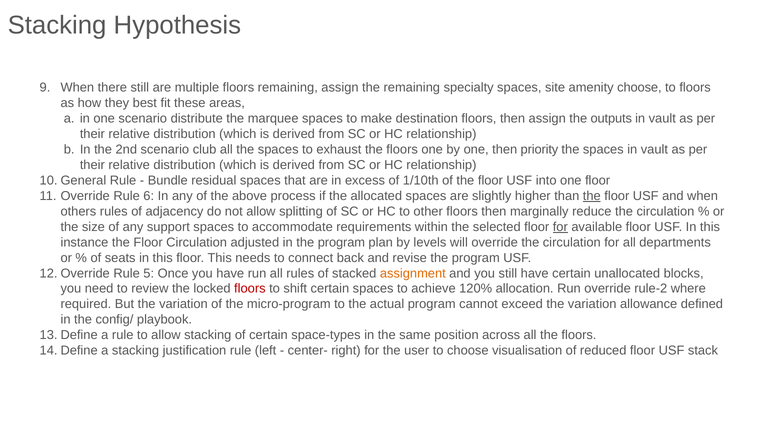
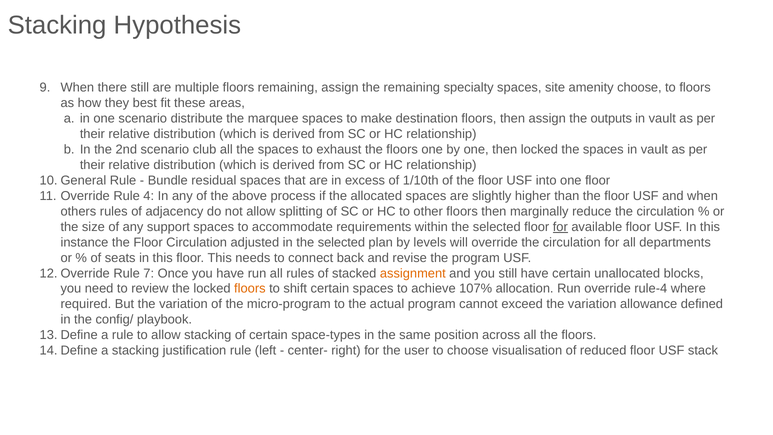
then priority: priority -> locked (539, 149)
6: 6 -> 4 (149, 196)
the underline: present -> none (592, 196)
in the program: program -> selected (341, 242)
5: 5 -> 7 (149, 273)
floors colour: red -> orange (250, 289)
120%: 120% -> 107% (476, 289)
rule-2: rule-2 -> rule-4 (651, 289)
